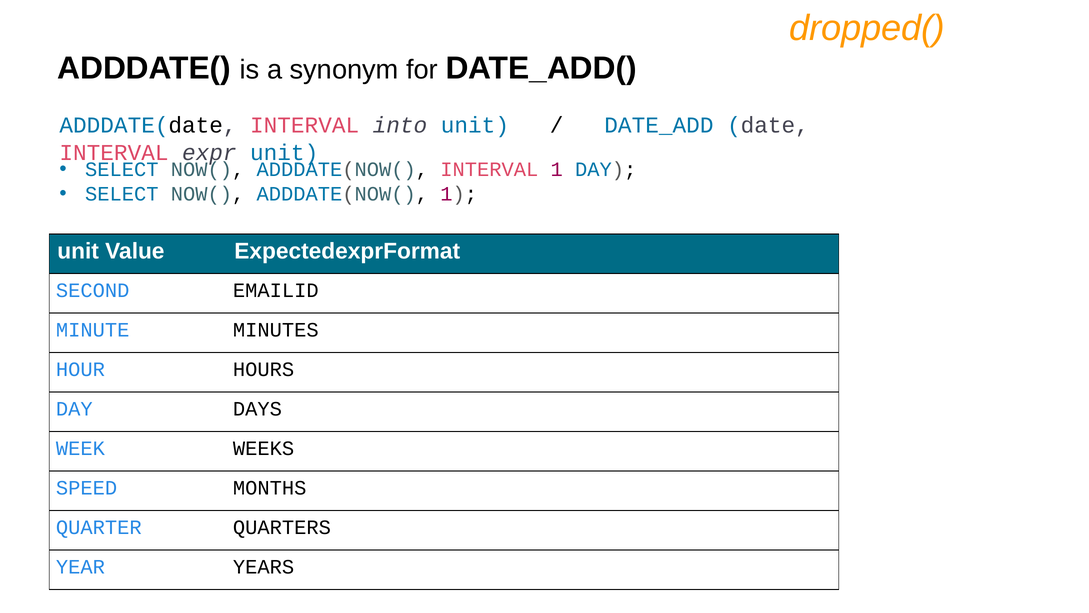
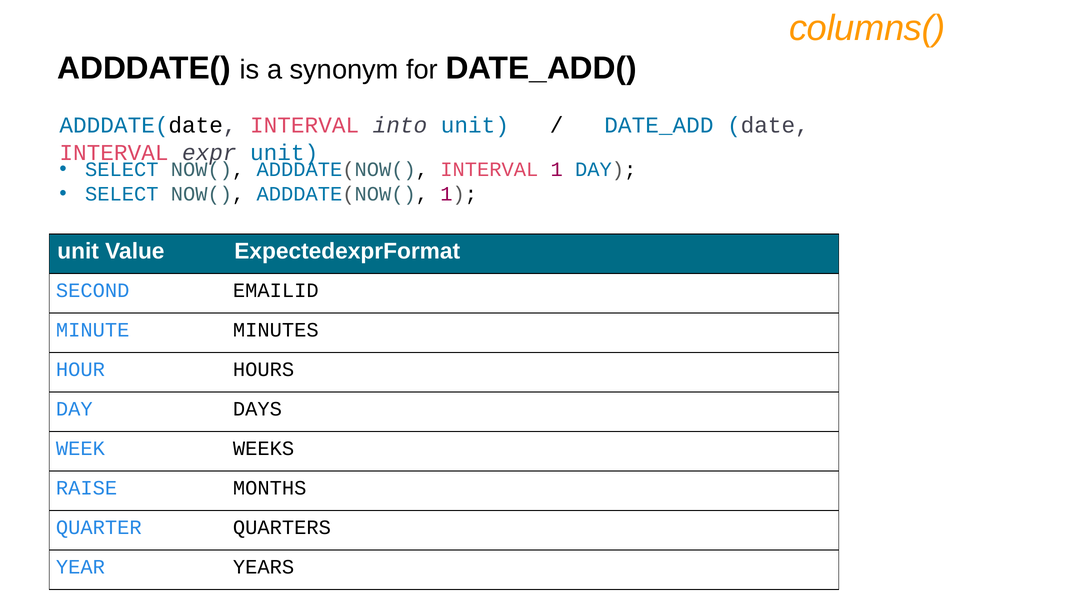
dropped(: dropped( -> columns( (867, 28)
SPEED: SPEED -> RAISE (87, 488)
